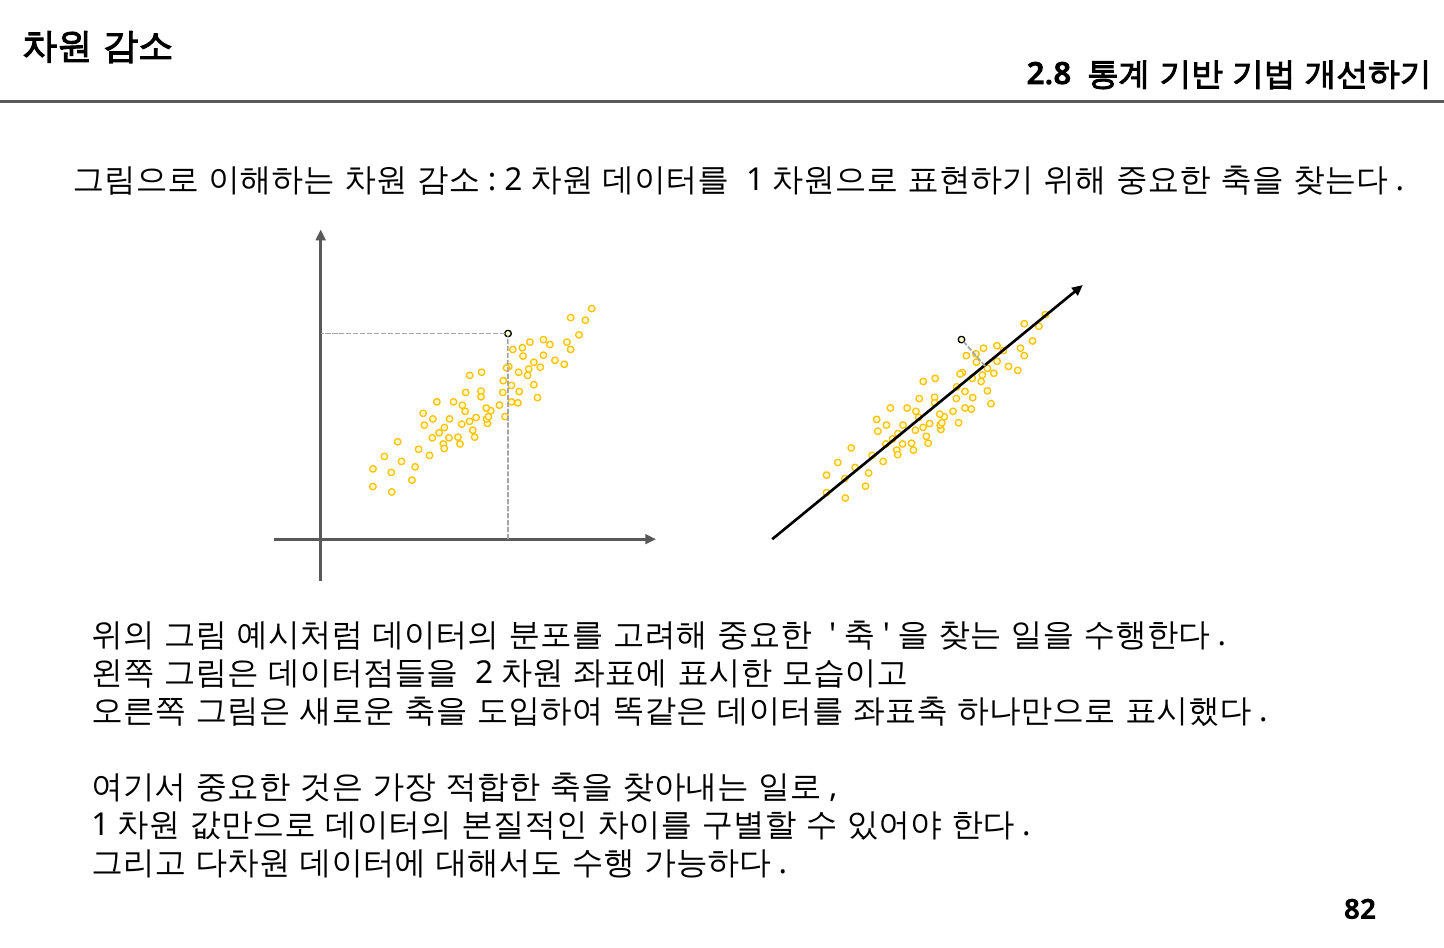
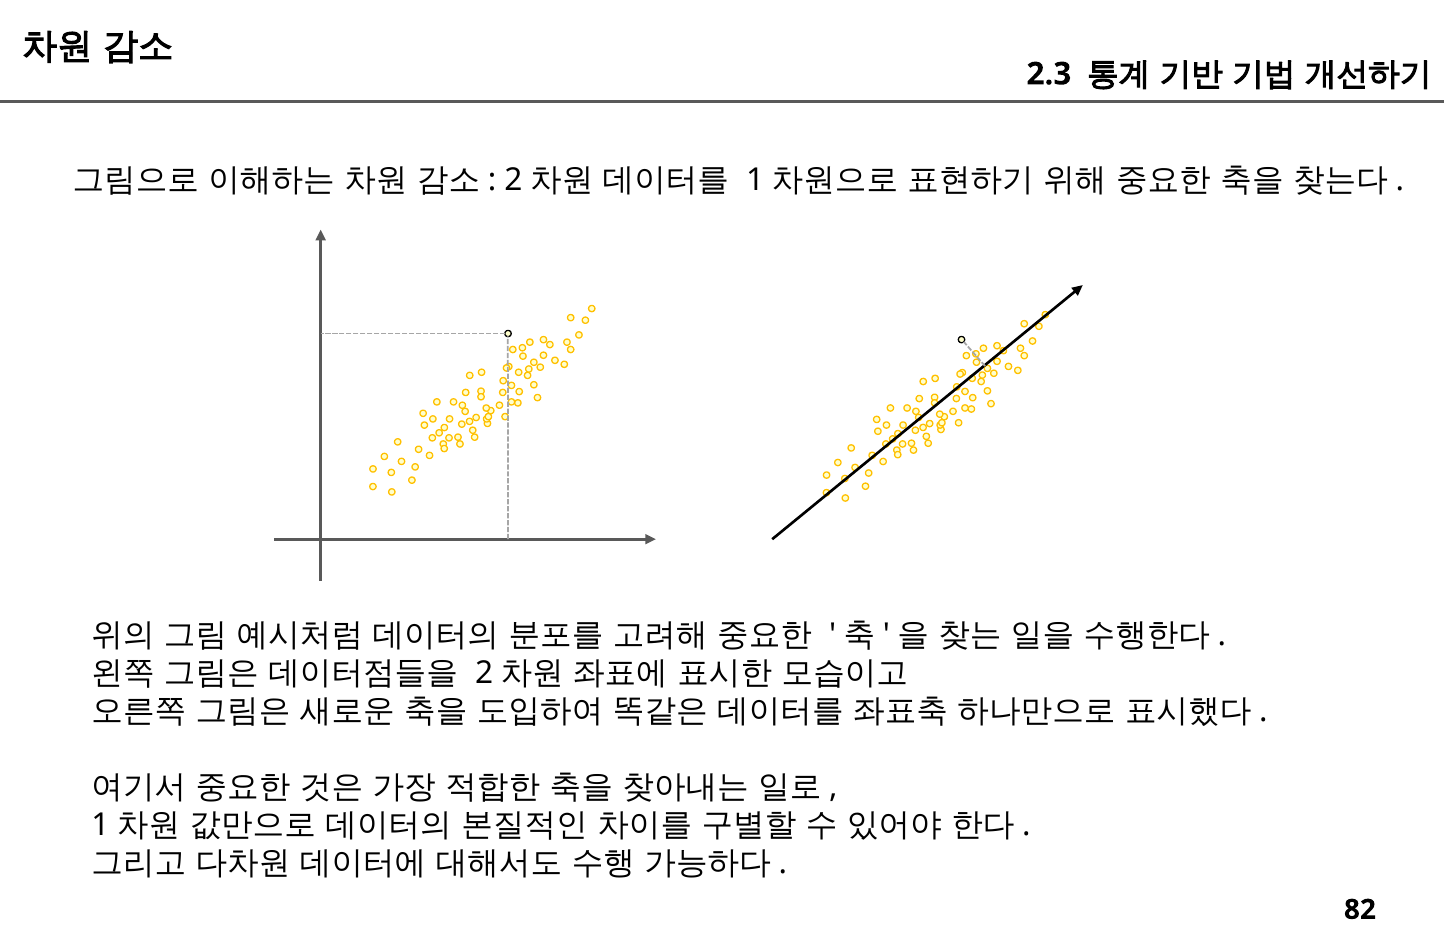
2.8: 2.8 -> 2.3 (1049, 74)
